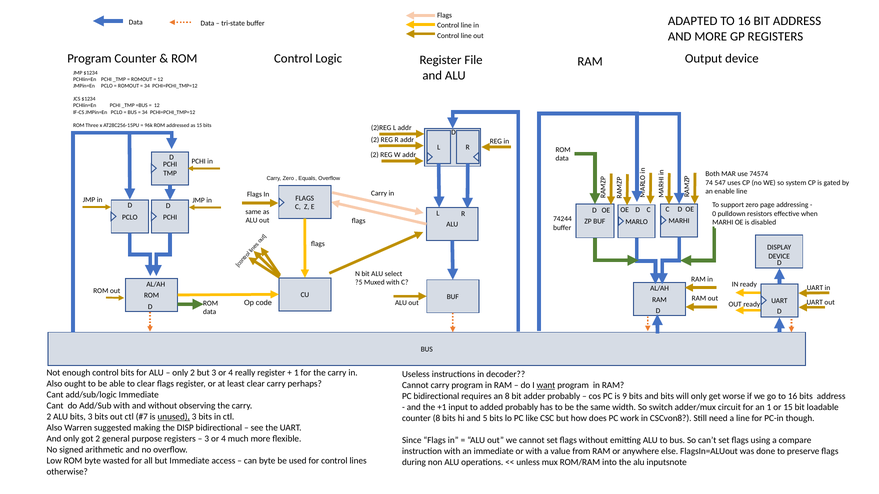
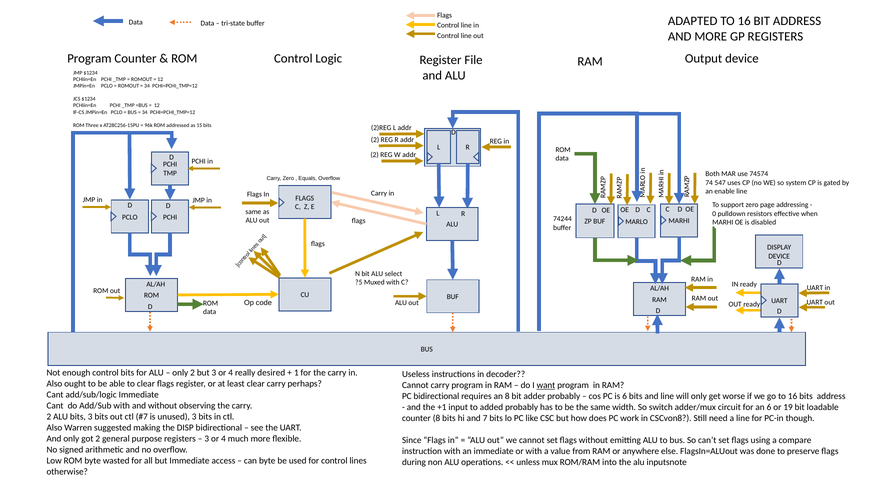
really register: register -> desired (271, 373)
is 9: 9 -> 6 (625, 397)
and bits: bits -> line (667, 397)
an 1: 1 -> 6 (769, 408)
or 15: 15 -> 19 (788, 408)
unused underline: present -> none (174, 417)
5: 5 -> 7 (485, 419)
